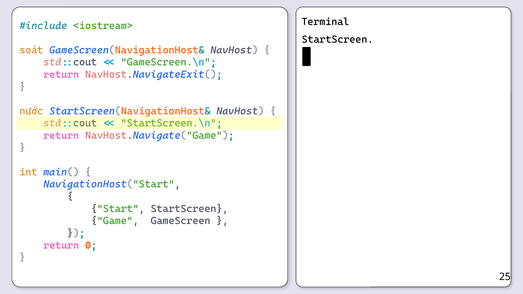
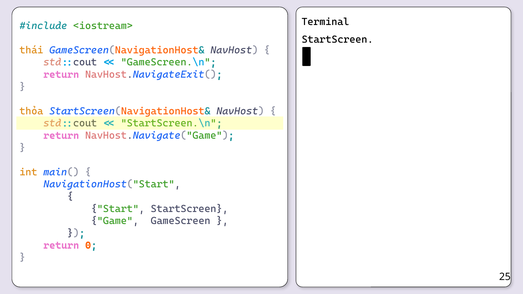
soát: soát -> thái (31, 50)
nước: nước -> thỏa (31, 111)
